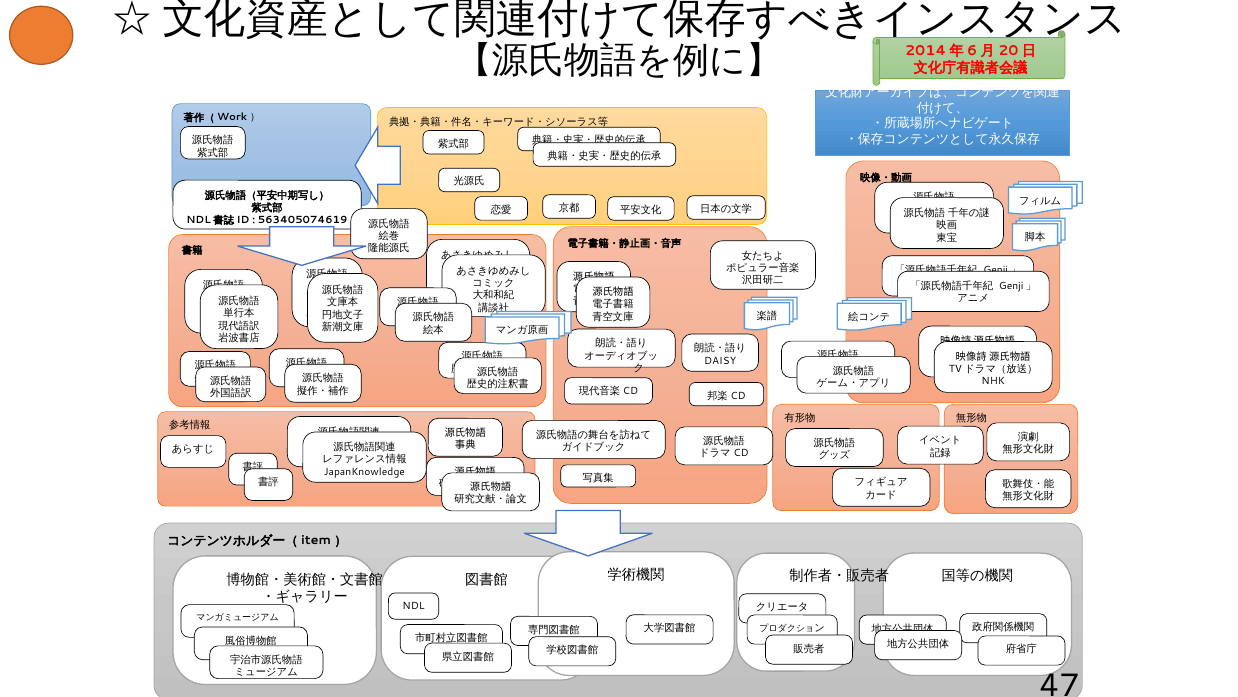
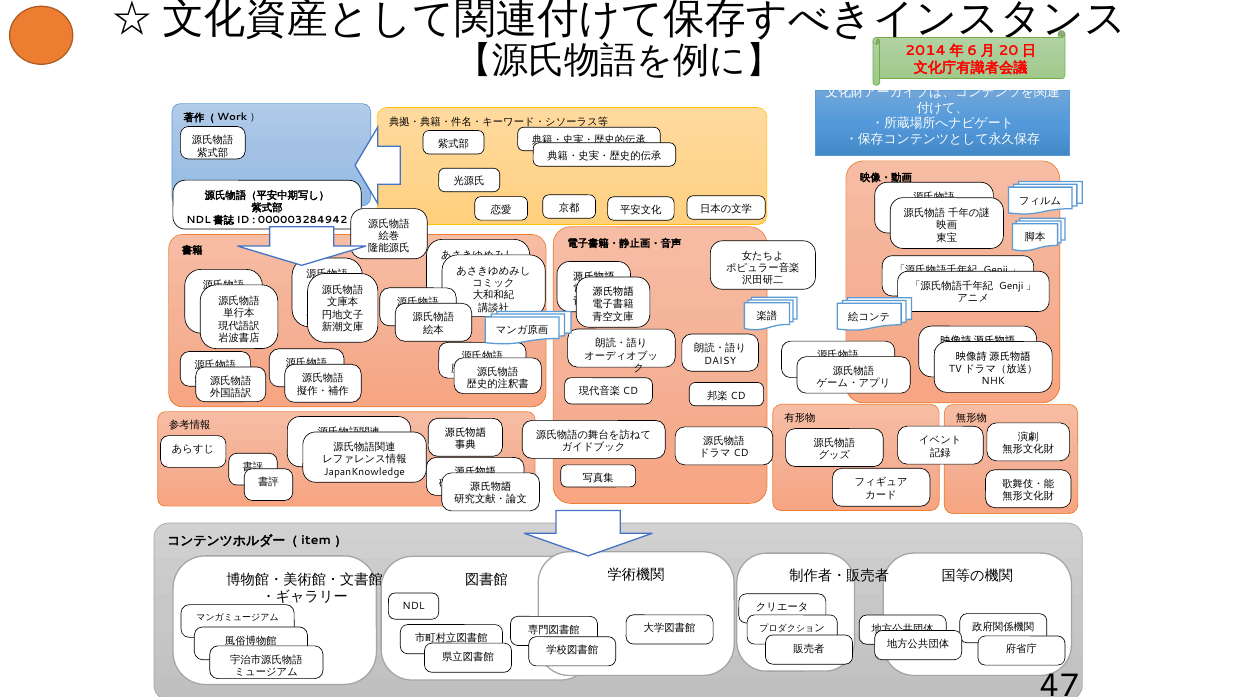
563405074619: 563405074619 -> 000003284942 (303, 220)
